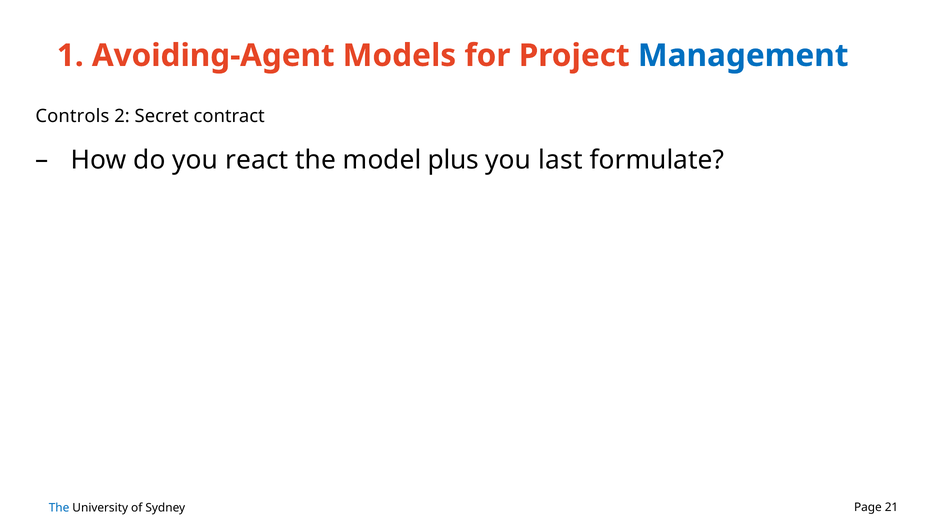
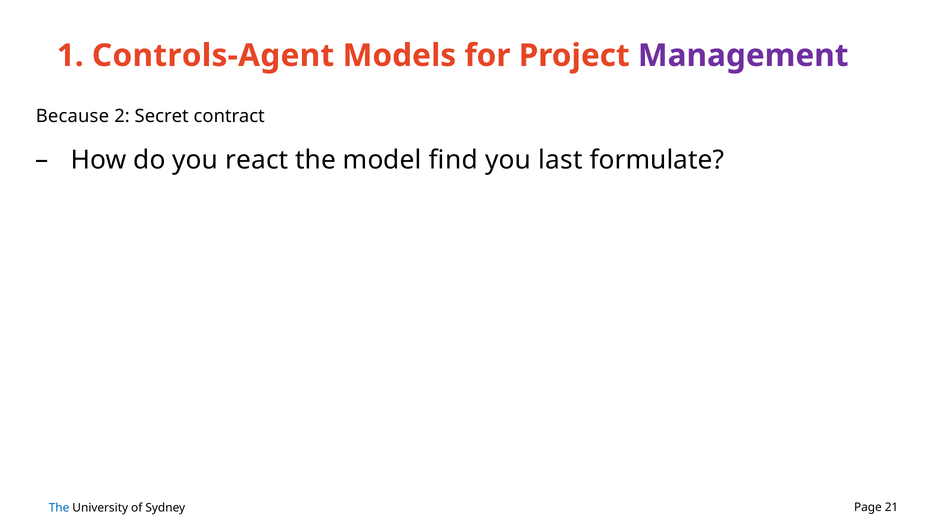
Avoiding-Agent: Avoiding-Agent -> Controls-Agent (213, 56)
Management colour: blue -> purple (743, 56)
Controls: Controls -> Because (72, 116)
plus: plus -> find (453, 160)
